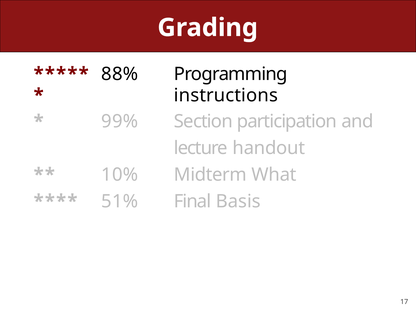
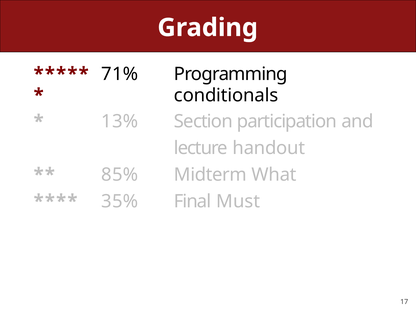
88%: 88% -> 71% (120, 74)
instructions: instructions -> conditionals (226, 95)
99%: 99% -> 13% (120, 122)
10%: 10% -> 85% (120, 175)
51%: 51% -> 35% (120, 201)
Basis: Basis -> Must (238, 201)
